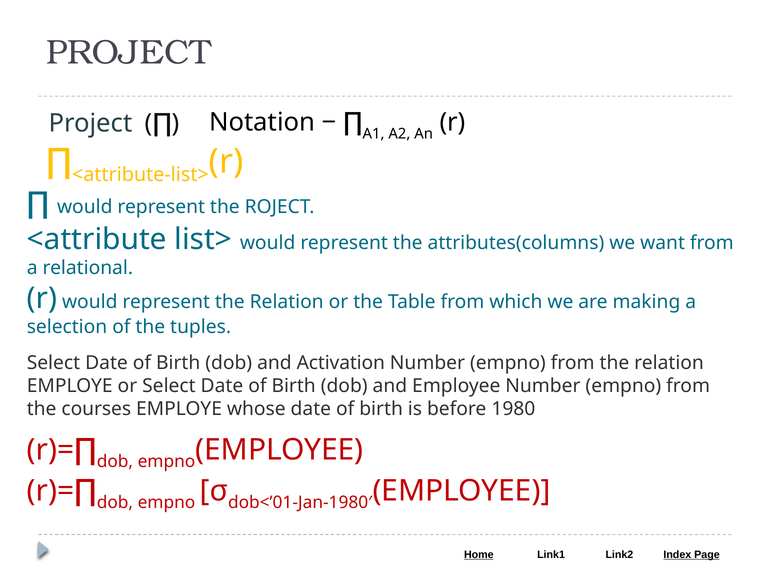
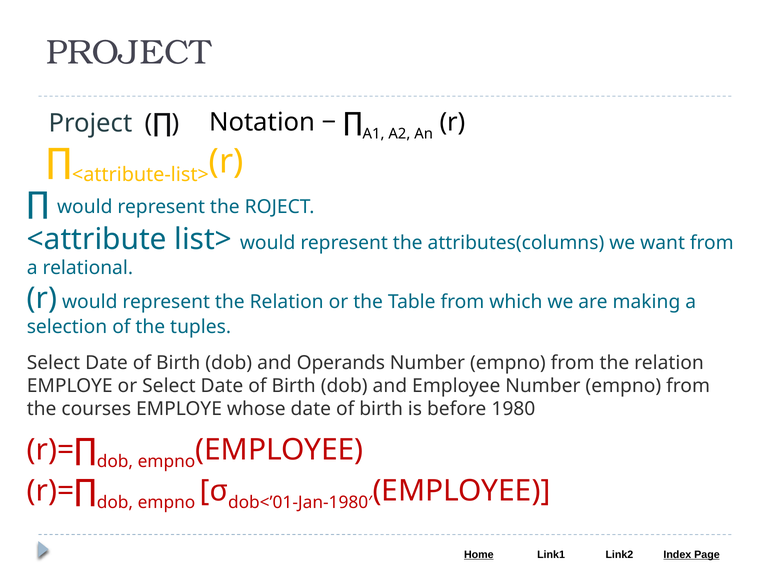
Activation: Activation -> Operands (341, 363)
